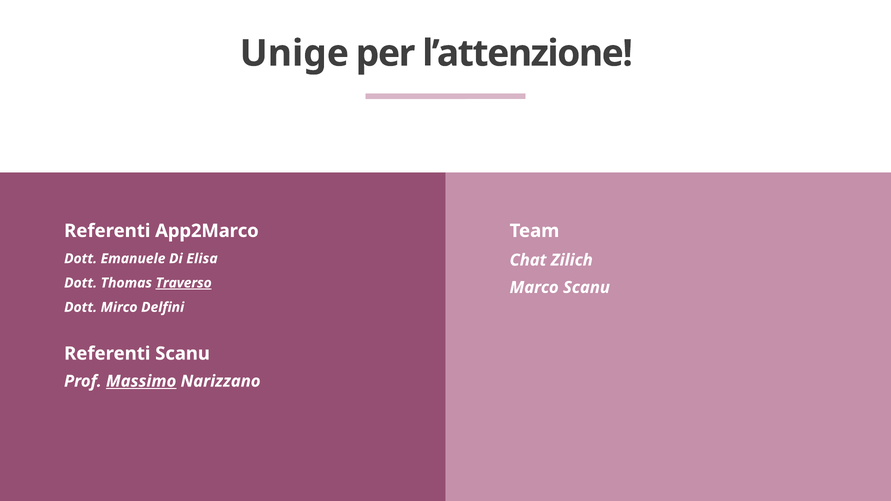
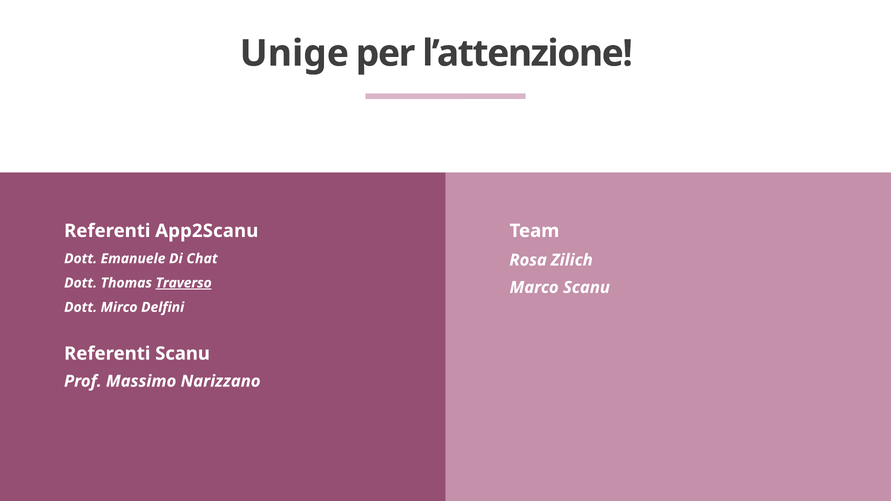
App2Marco: App2Marco -> App2Scanu (207, 231)
Elisa: Elisa -> Chat (202, 259)
Chat: Chat -> Rosa (528, 260)
Massimo underline: present -> none (141, 381)
